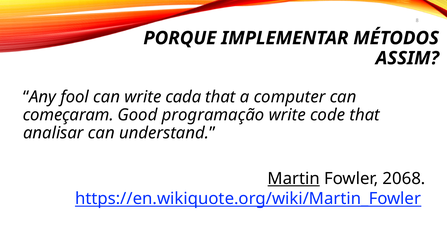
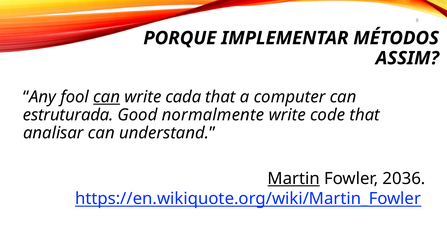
can underline: none -> present (107, 97)
começaram: começaram -> estruturada (68, 115)
programação: programação -> normalmente (213, 115)
2068: 2068 -> 2036 (404, 179)
